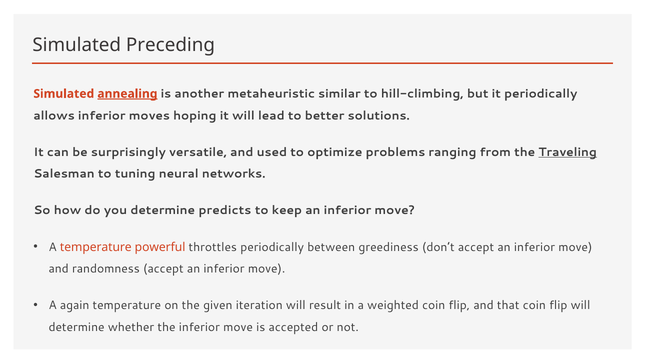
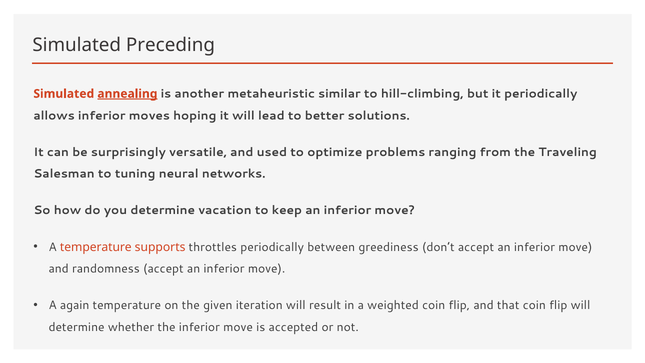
Traveling underline: present -> none (568, 152)
predicts: predicts -> vacation (225, 210)
powerful: powerful -> supports (160, 247)
